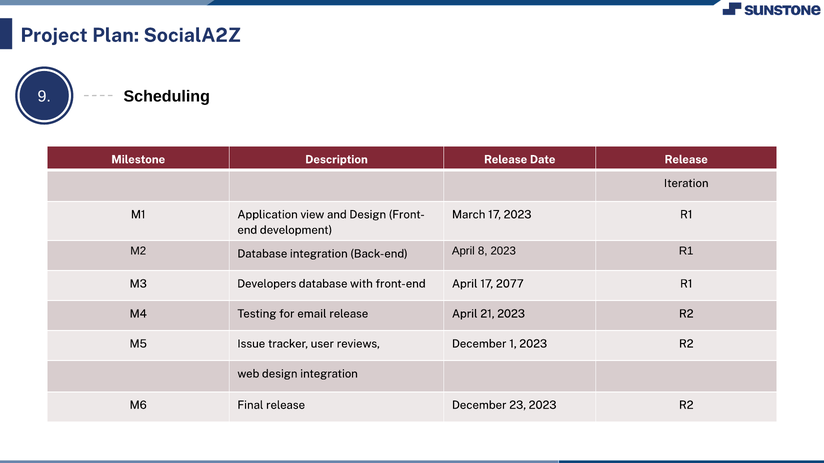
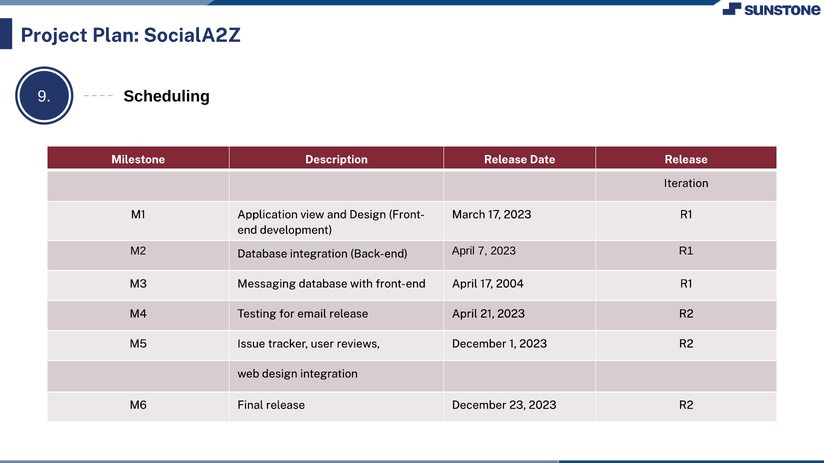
8: 8 -> 7 (483, 251)
Developers: Developers -> Messaging (267, 284)
2077: 2077 -> 2004 (510, 284)
